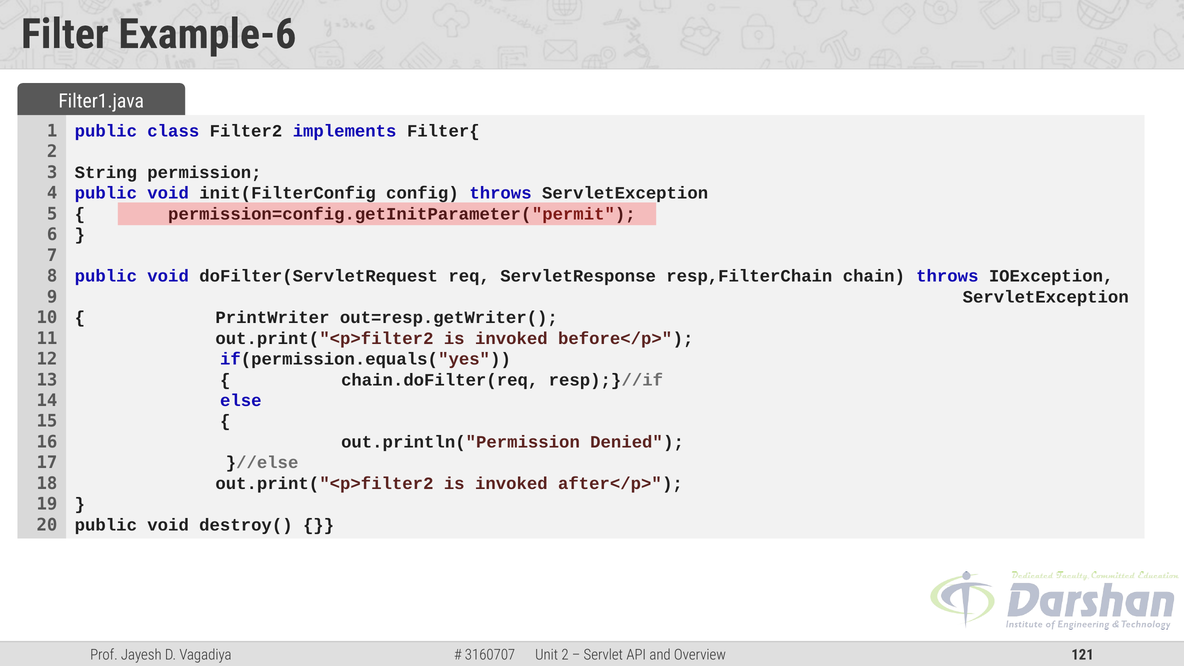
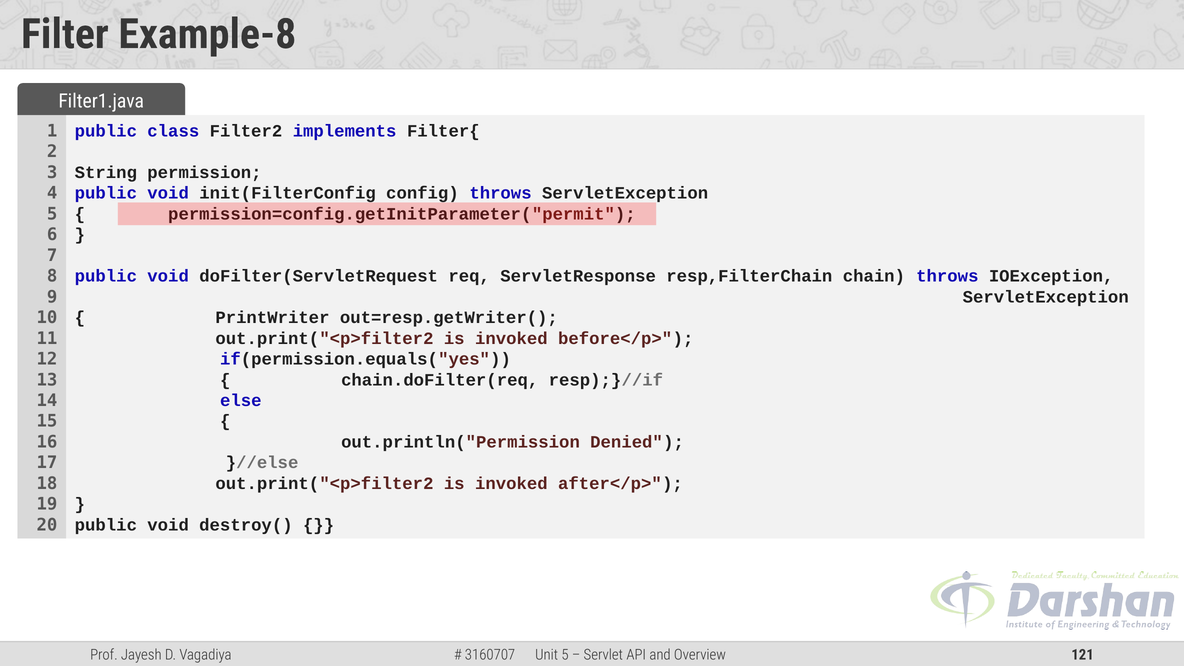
Example-6: Example-6 -> Example-8 (207, 34)
2: 2 -> 5 (565, 655)
